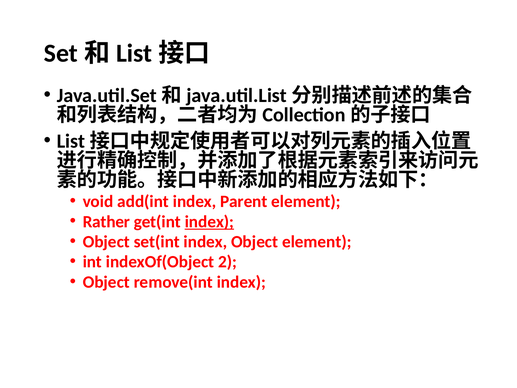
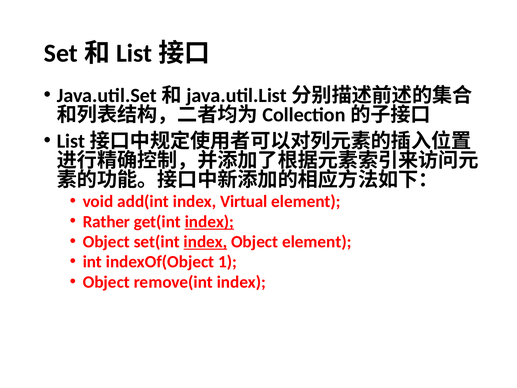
Parent: Parent -> Virtual (244, 201)
index underline: none -> present (205, 242)
2: 2 -> 1 (228, 262)
